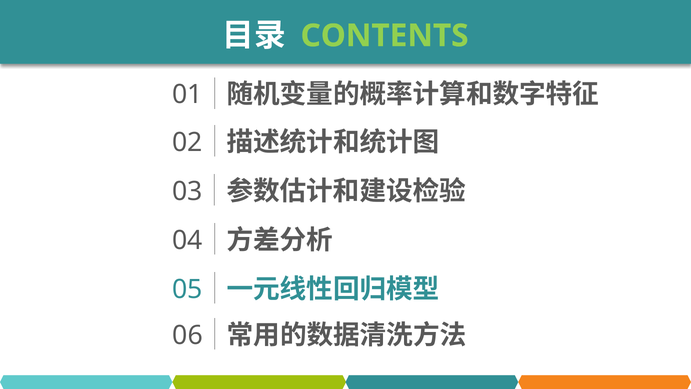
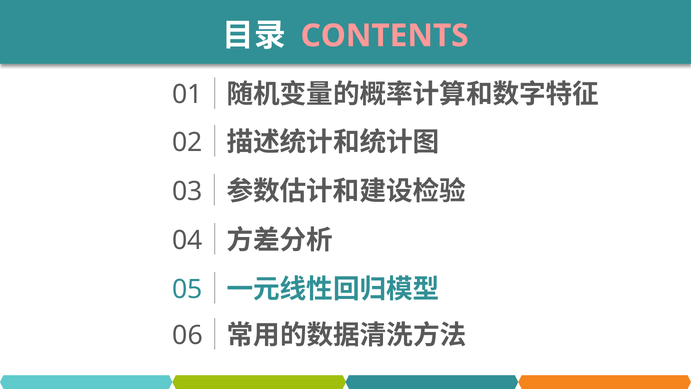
CONTENTS colour: light green -> pink (385, 36)
